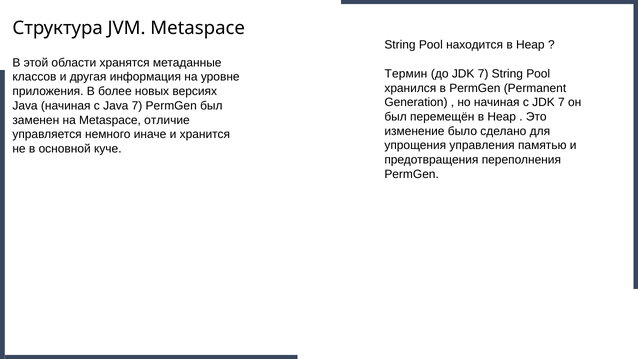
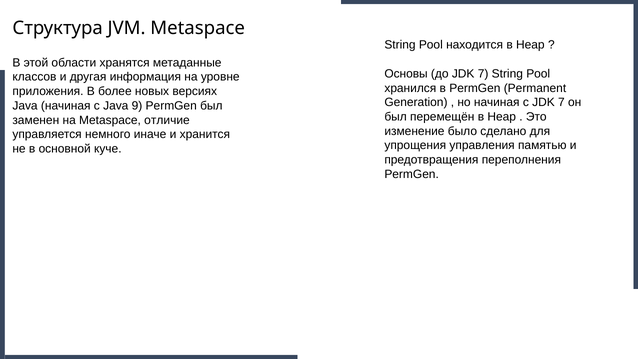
Термин: Термин -> Основы (406, 74)
Java 7: 7 -> 9 (137, 106)
